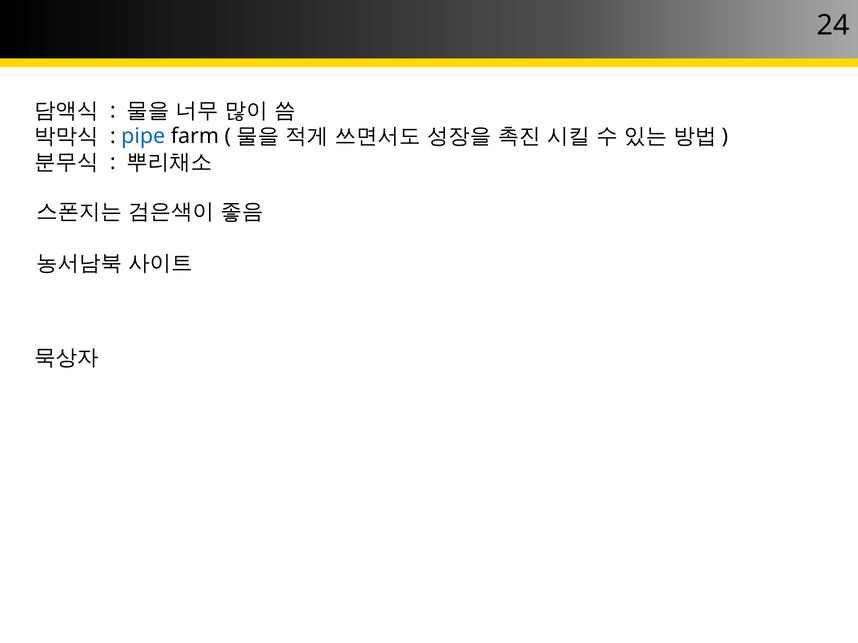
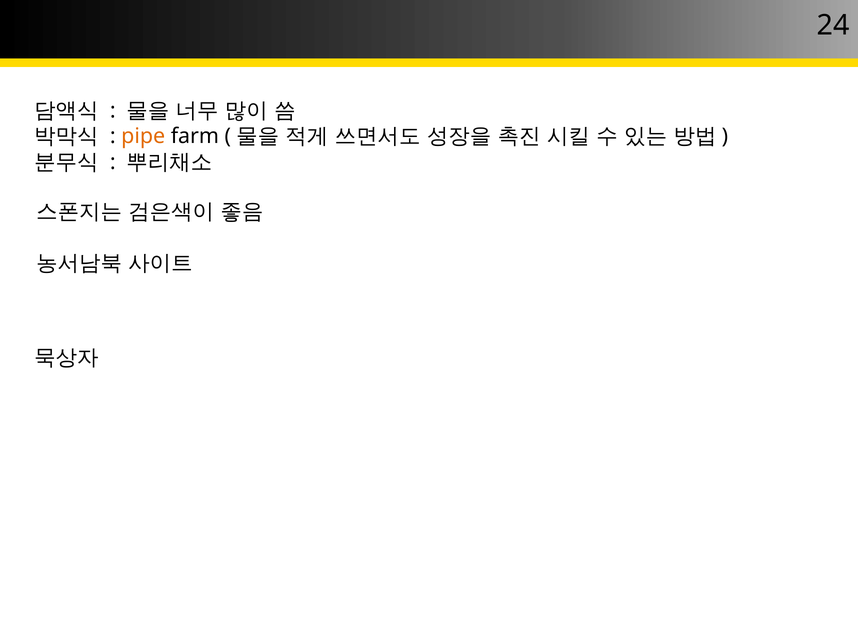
pipe colour: blue -> orange (143, 136)
